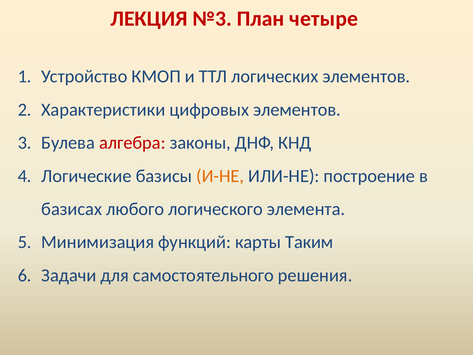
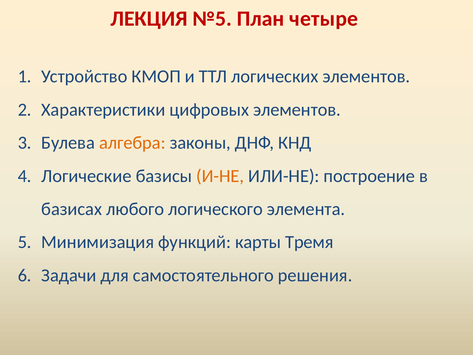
№3: №3 -> №5 (212, 19)
алгебра colour: red -> orange (132, 143)
Таким: Таким -> Тремя (309, 242)
